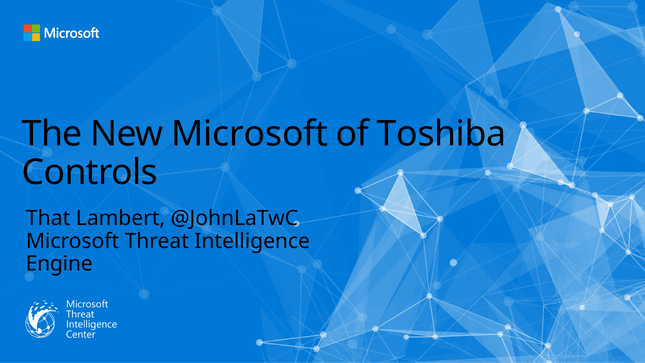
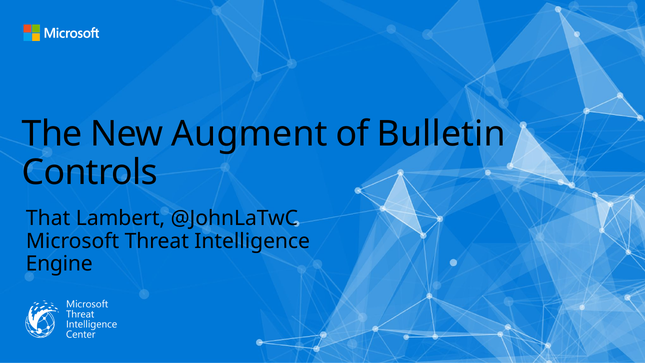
New Microsoft: Microsoft -> Augment (250, 134)
Toshiba: Toshiba -> Bulletin (441, 134)
